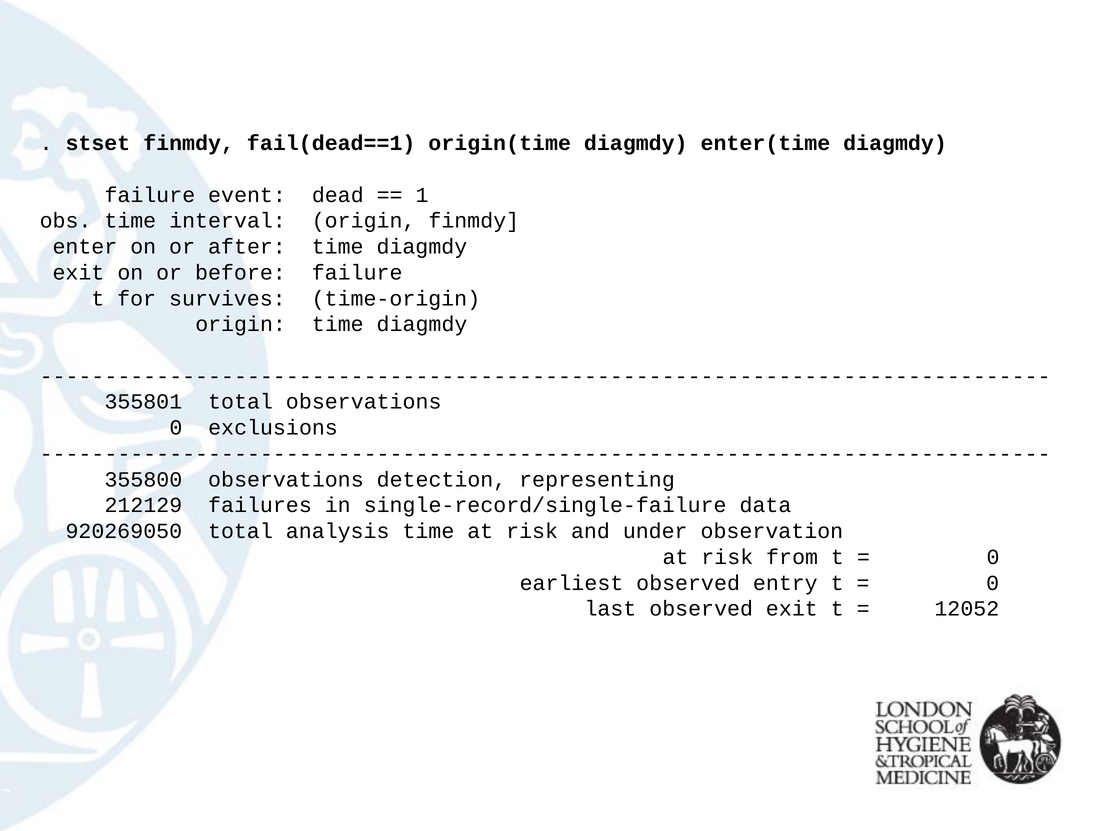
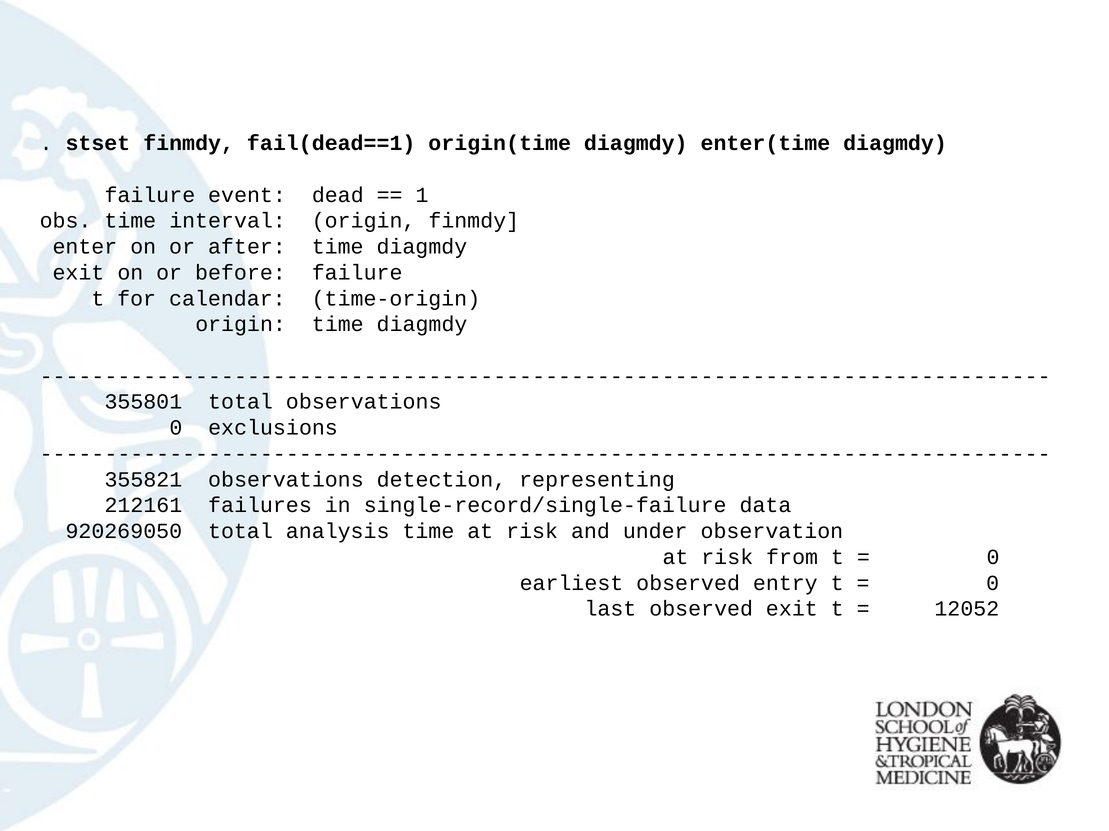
survives: survives -> calendar (227, 299)
355800: 355800 -> 355821 (143, 480)
212129: 212129 -> 212161 (143, 506)
